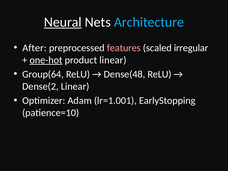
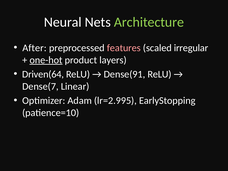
Neural underline: present -> none (63, 22)
Architecture colour: light blue -> light green (149, 22)
product linear: linear -> layers (113, 60)
Group(64: Group(64 -> Driven(64 (43, 74)
Dense(48: Dense(48 -> Dense(91 (124, 74)
Dense(2: Dense(2 -> Dense(7 (40, 86)
lr=1.001: lr=1.001 -> lr=2.995 (115, 101)
